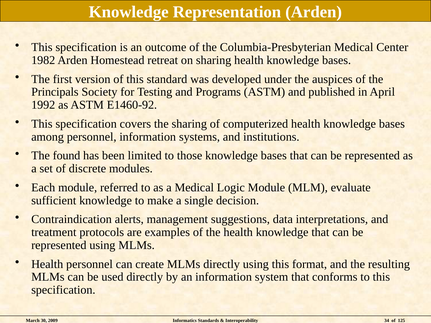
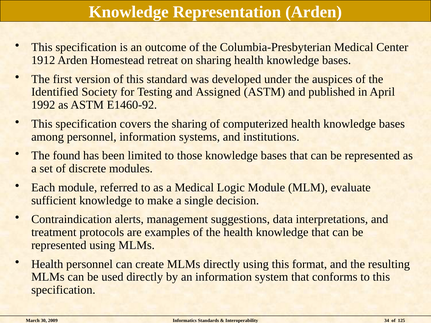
1982: 1982 -> 1912 (43, 60)
Principals: Principals -> Identified (55, 92)
Programs: Programs -> Assigned (218, 92)
